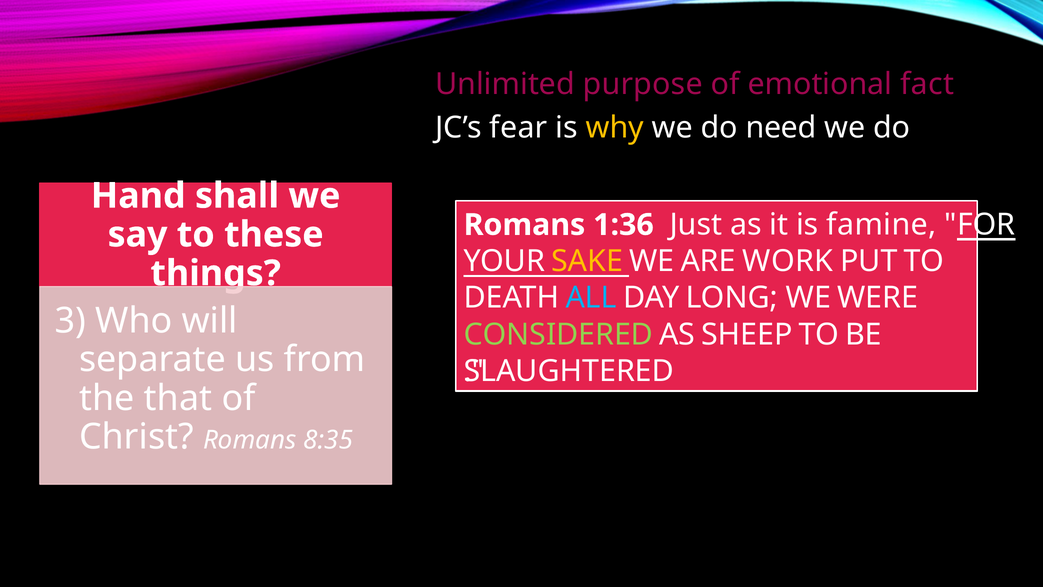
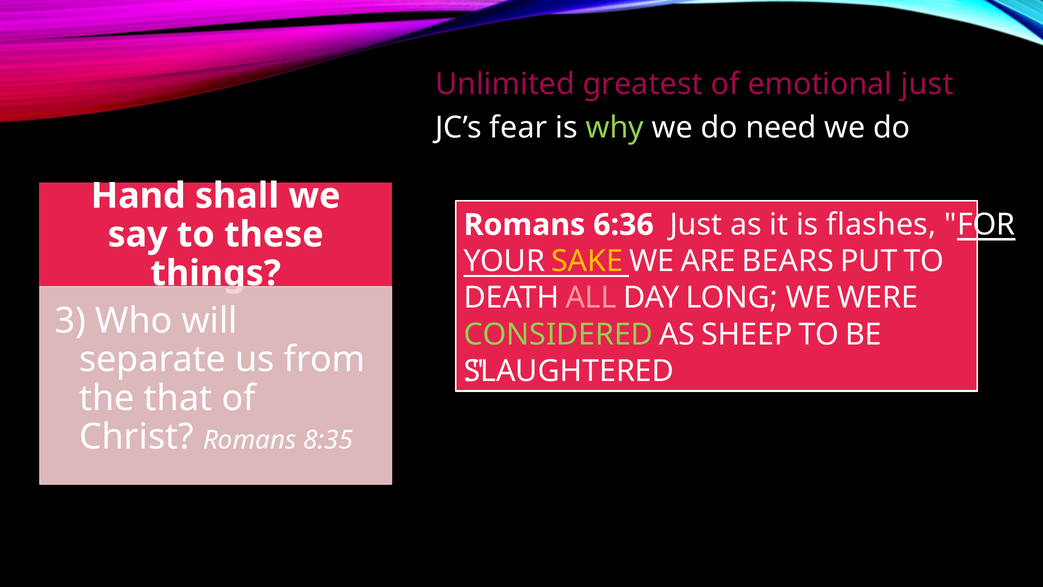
purpose: purpose -> greatest (643, 84)
emotional fact: fact -> just (927, 84)
why colour: yellow -> light green (615, 128)
1:36: 1:36 -> 6:36 (623, 225)
famine: famine -> flashes (881, 225)
WORK: WORK -> BEARS (788, 261)
ALL colour: light blue -> pink (591, 298)
